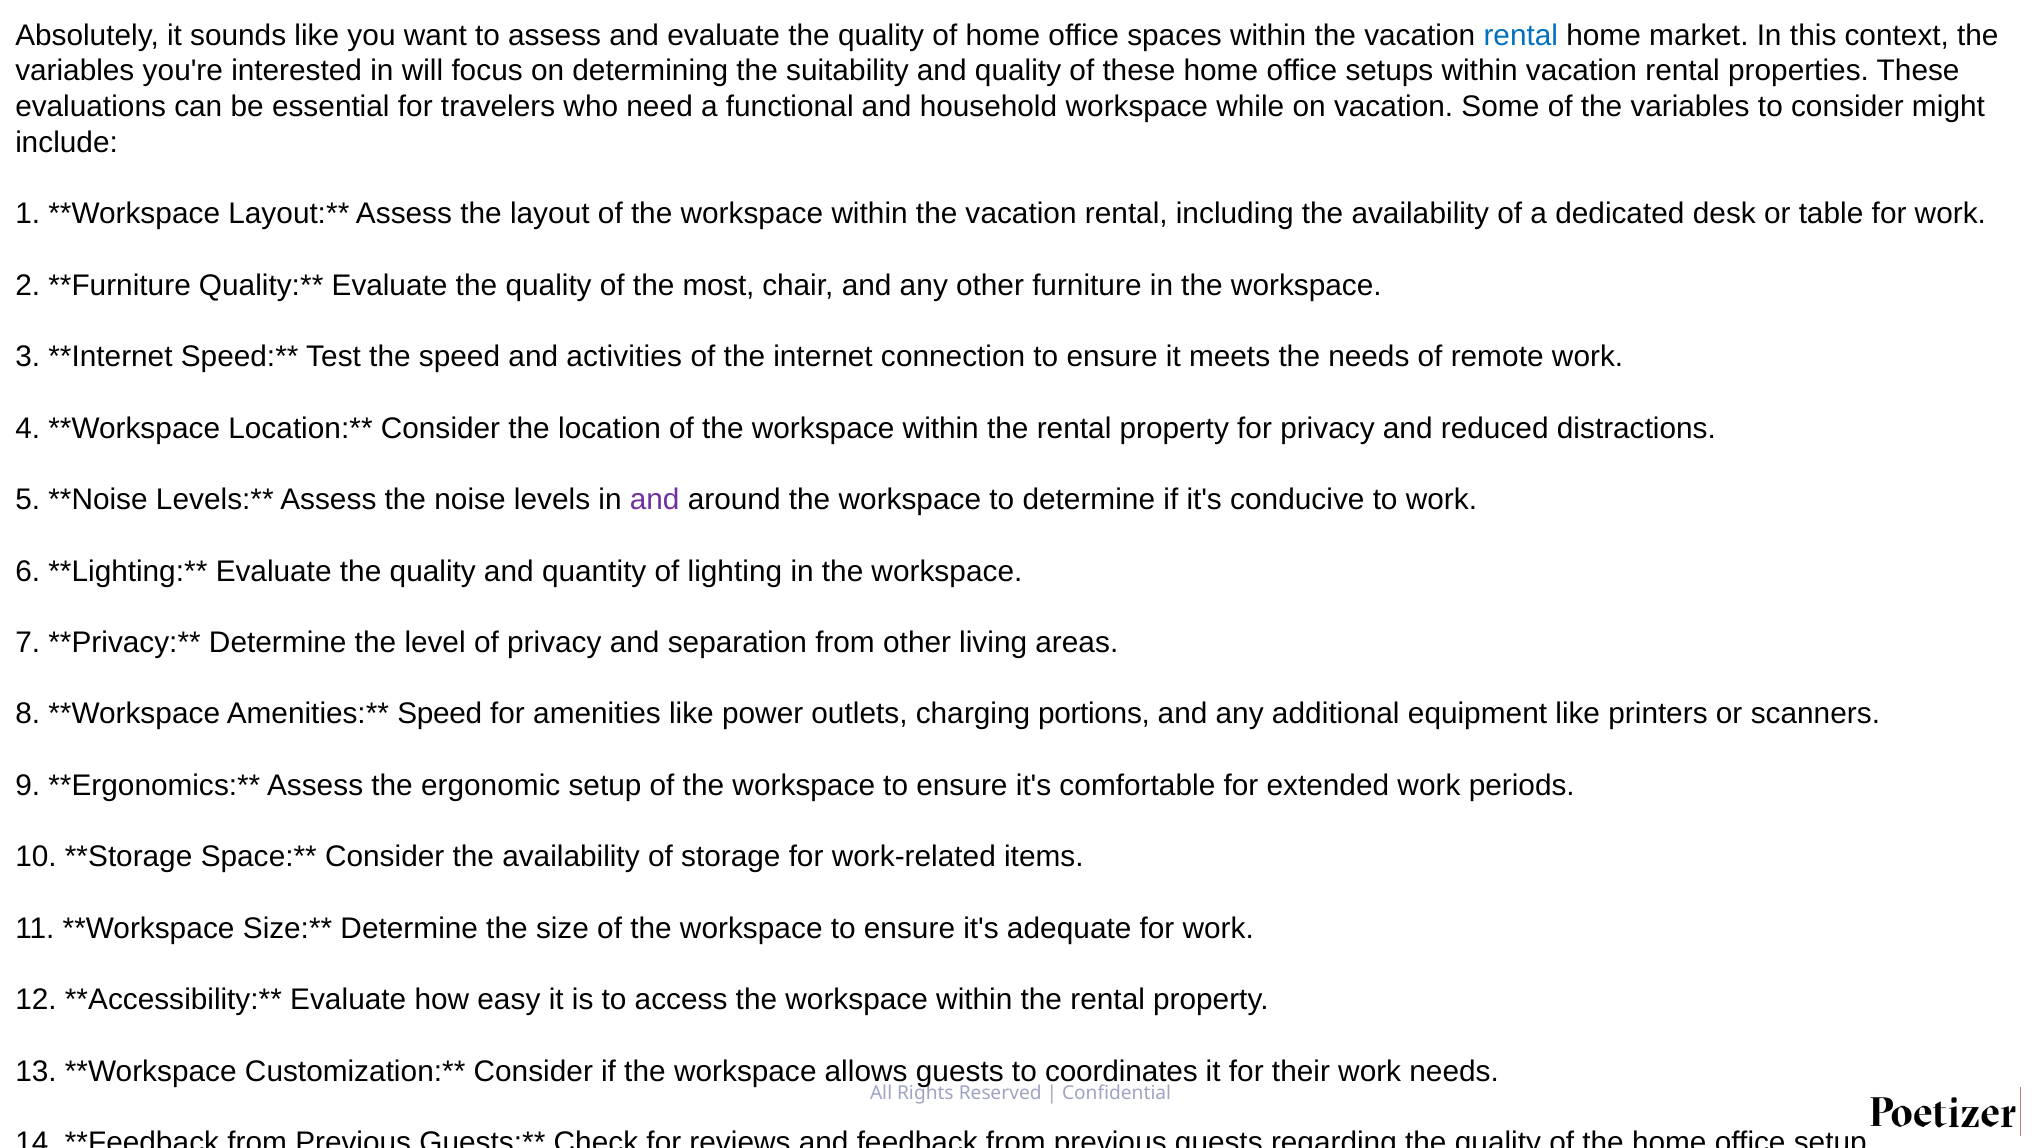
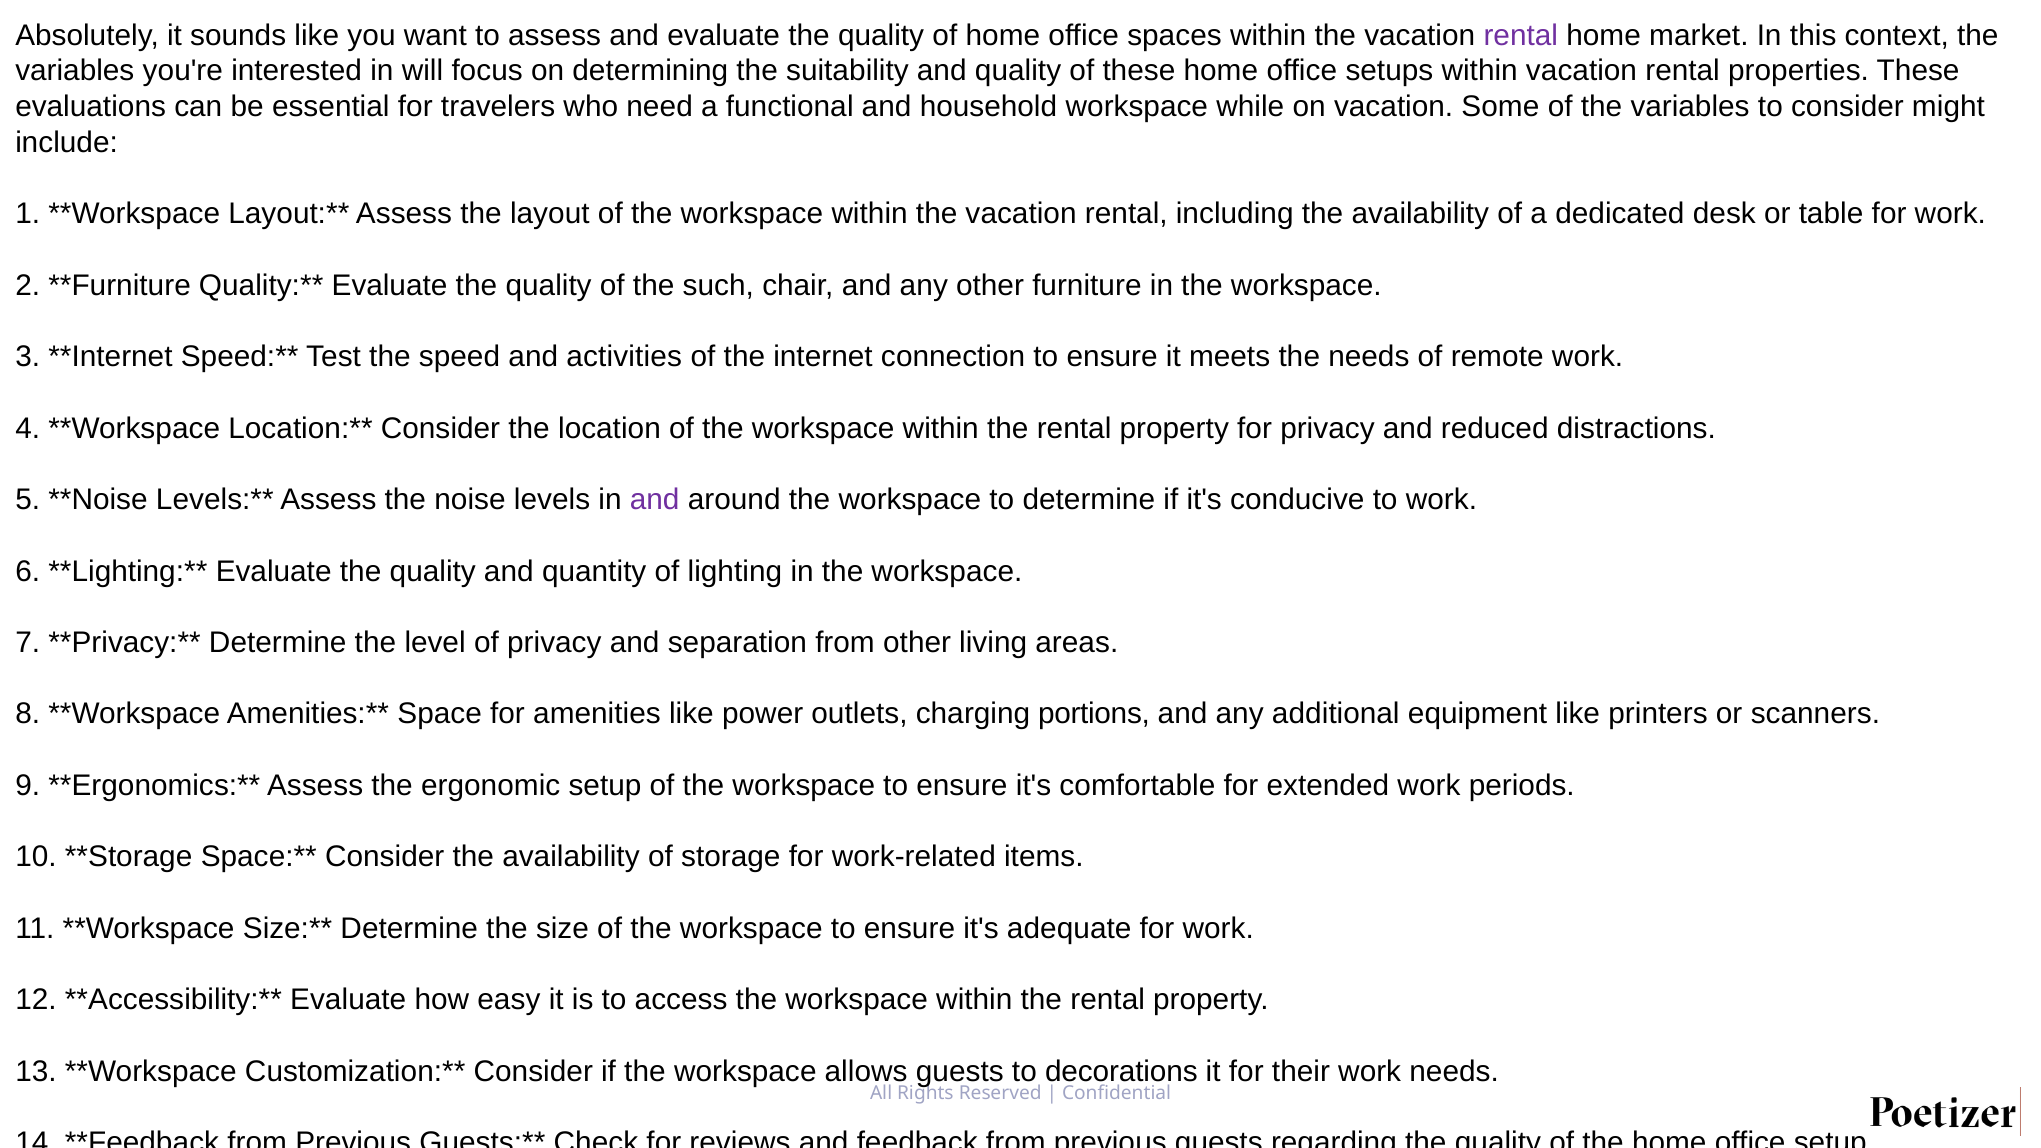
rental colour: blue -> purple (1521, 35)
most: most -> such (718, 285)
Speed: Speed -> Space (440, 714)
coordinates: coordinates -> decorations (1121, 1072)
